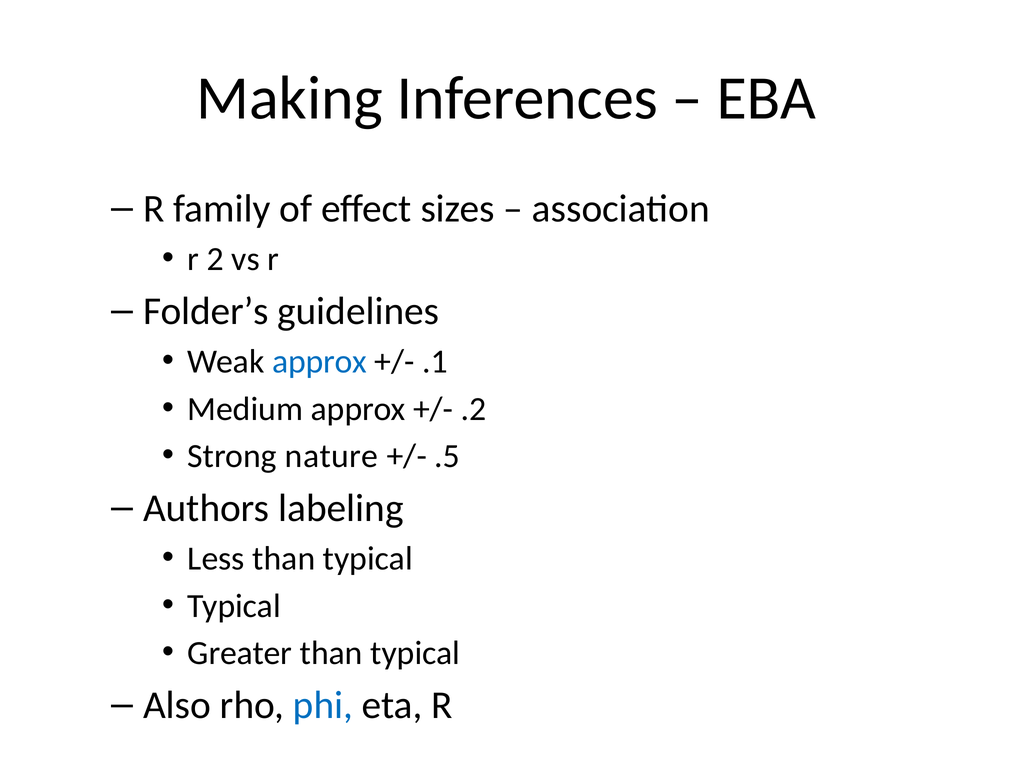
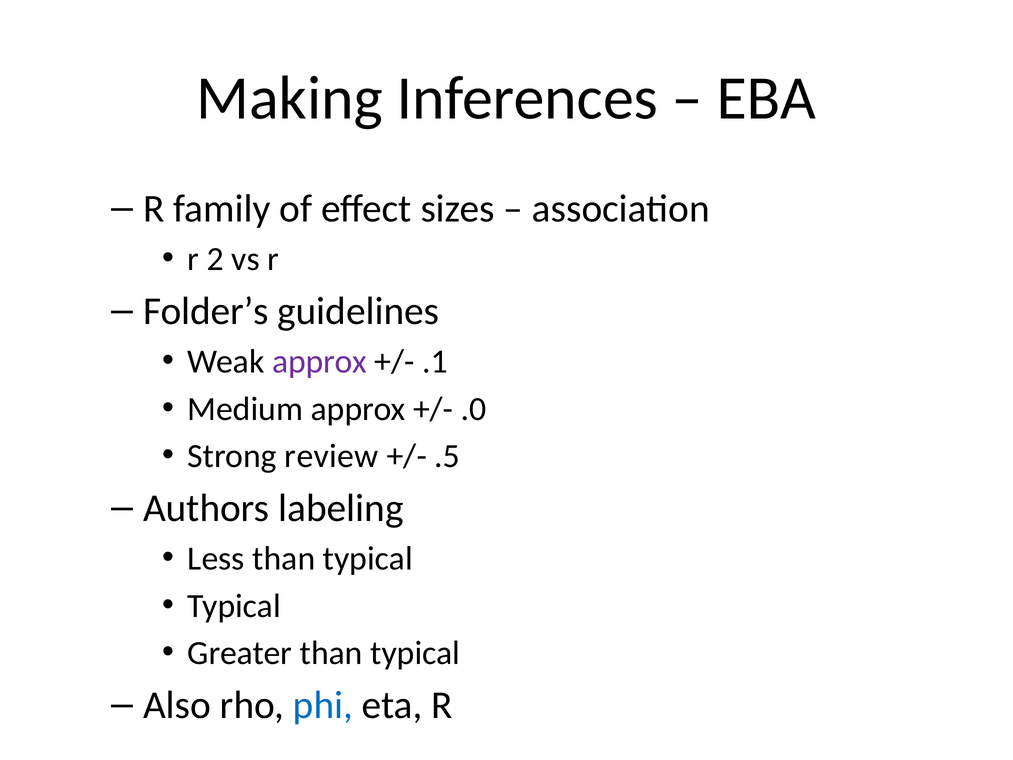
approx colour: blue -> purple (320, 361)
.2: .2 -> .0 (474, 409)
nature: nature -> review (332, 456)
